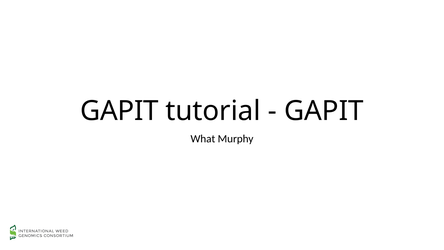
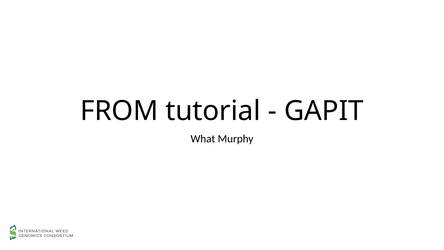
GAPIT: GAPIT -> FROM (119, 111)
